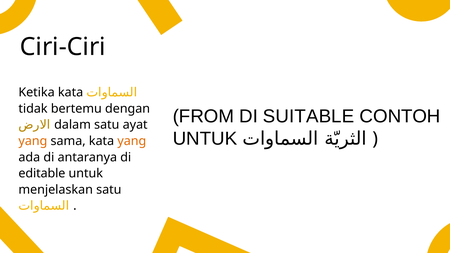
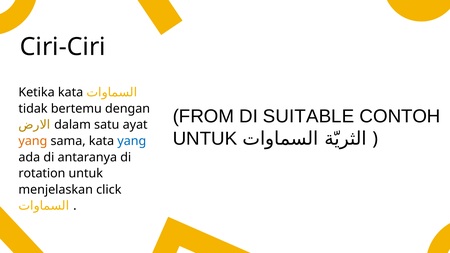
yang colour: orange -> blue (132, 141)
editable: editable -> rotation (42, 174)
menjelaskan satu: satu -> click (109, 190)
